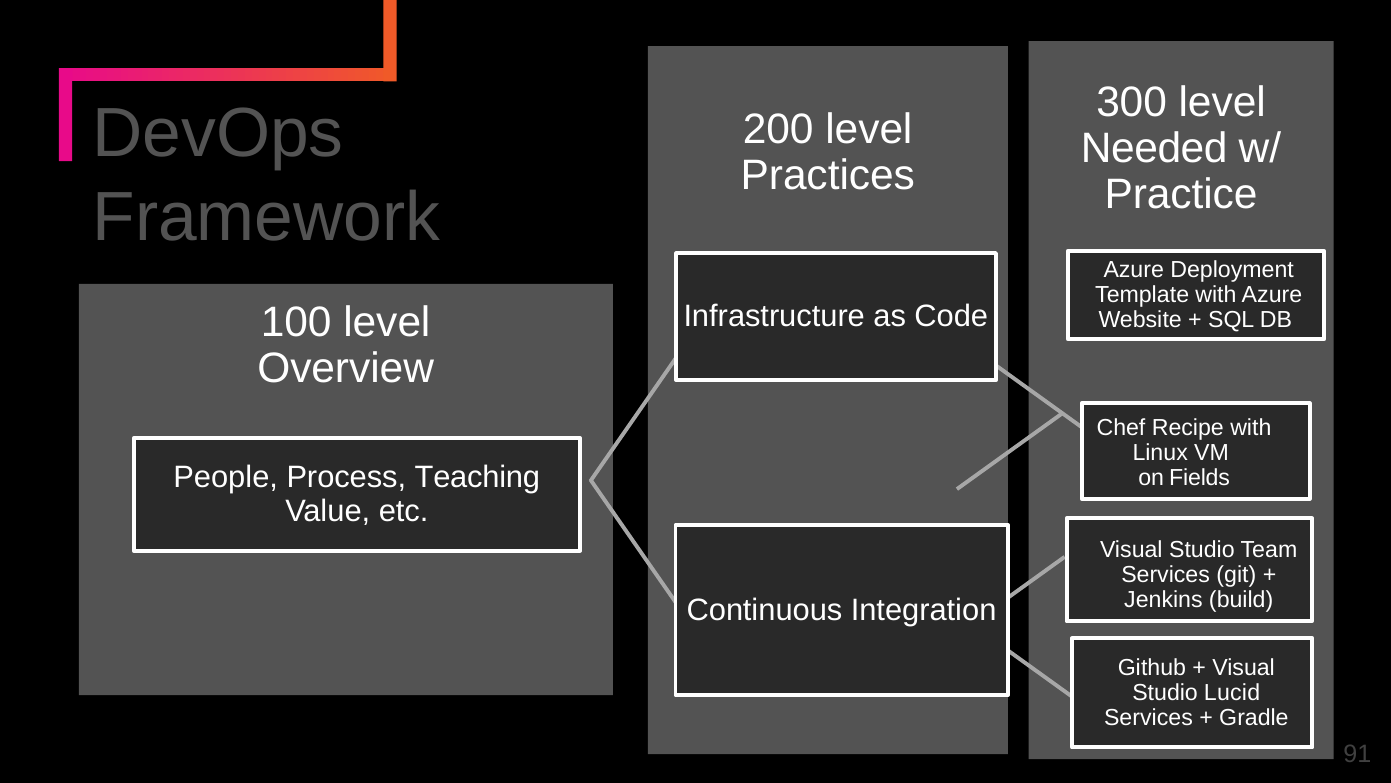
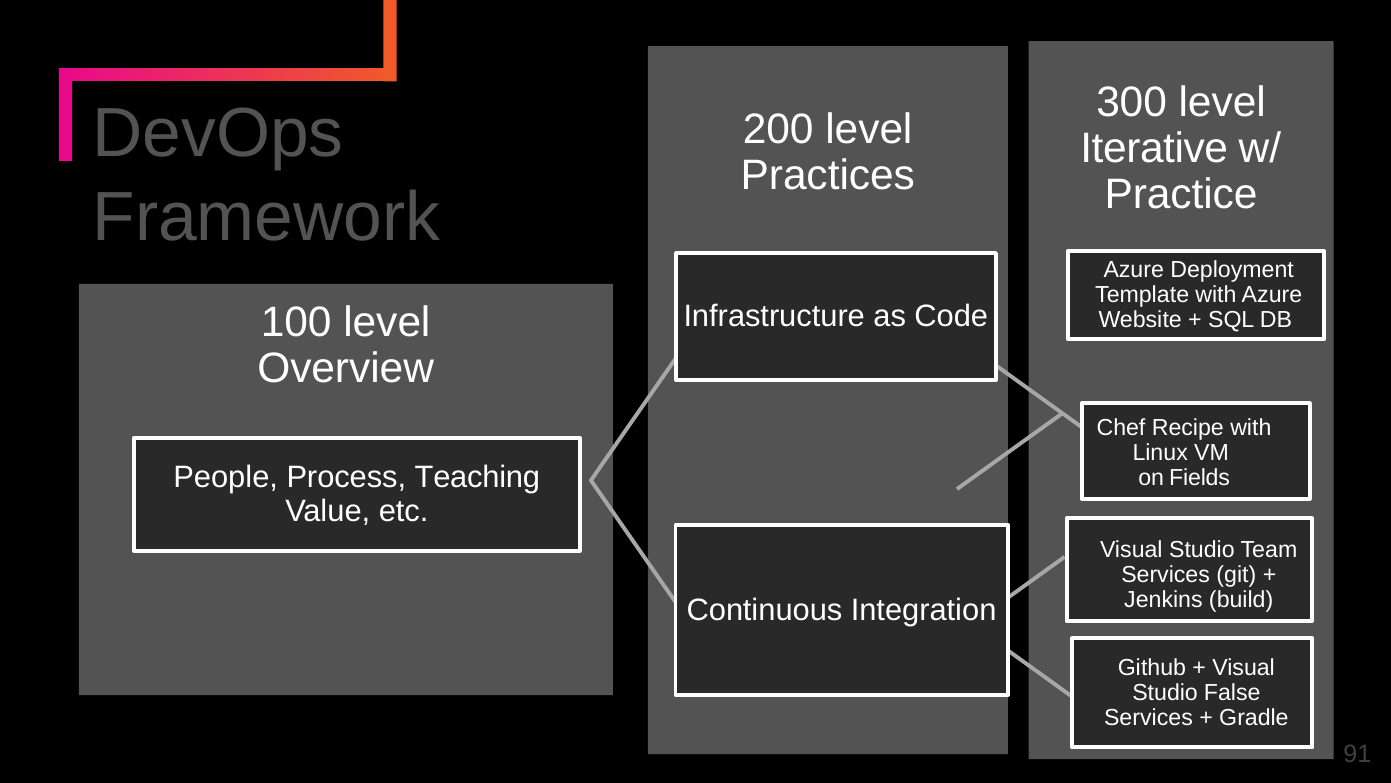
Needed: Needed -> Iterative (1154, 148)
Lucid: Lucid -> False (1232, 692)
